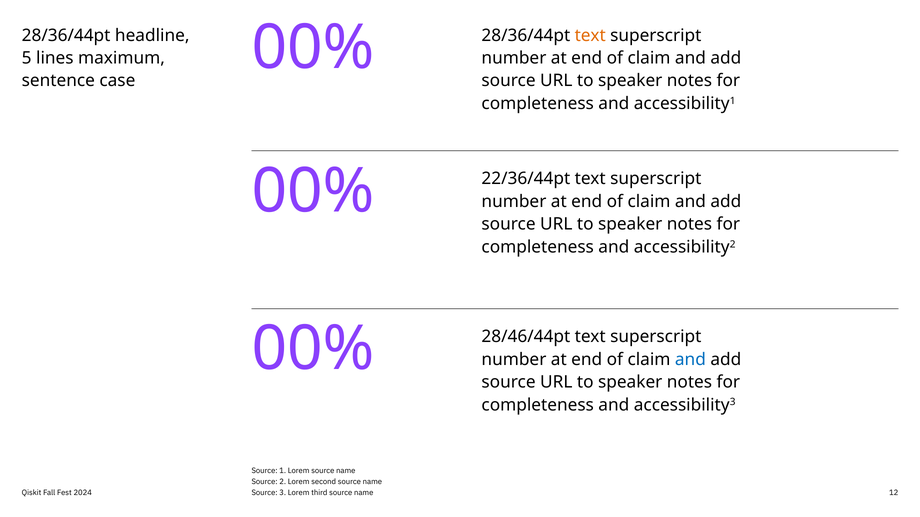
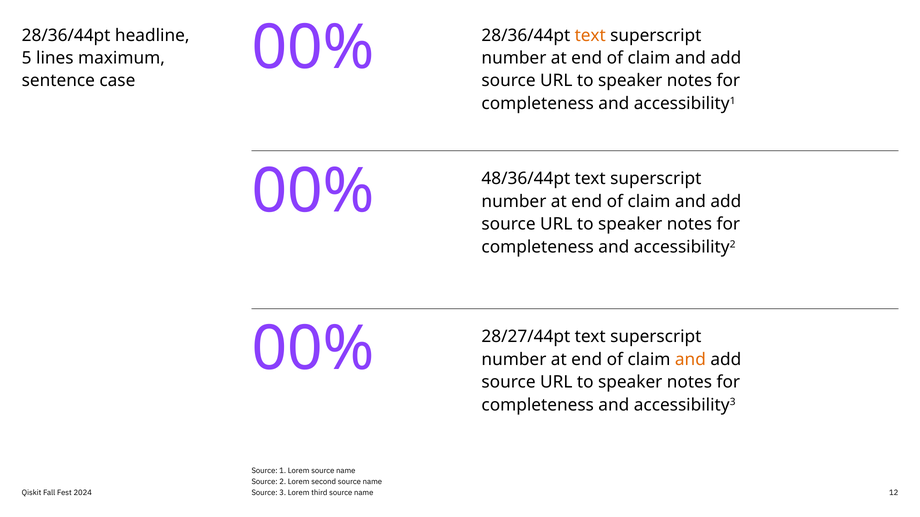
22/36/44pt: 22/36/44pt -> 48/36/44pt (526, 179)
28/46/44pt: 28/46/44pt -> 28/27/44pt (526, 337)
and colour: blue -> orange (690, 360)
